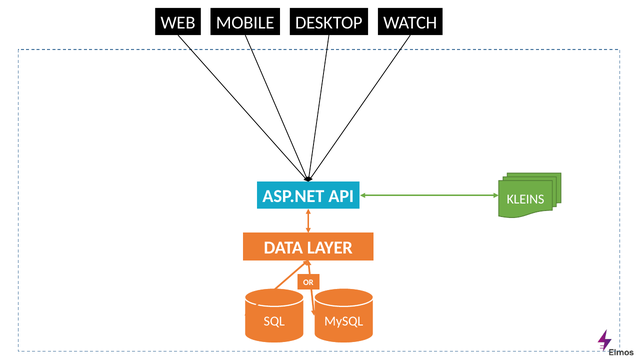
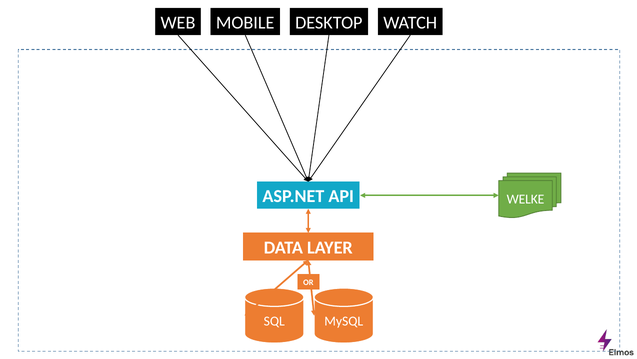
KLEINS: KLEINS -> WELKE (526, 199)
